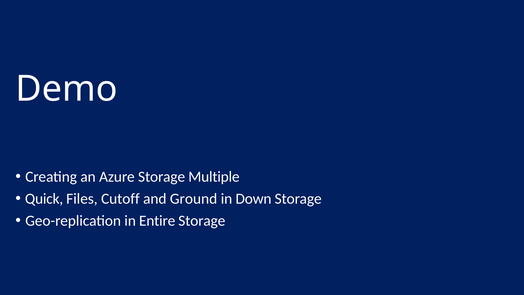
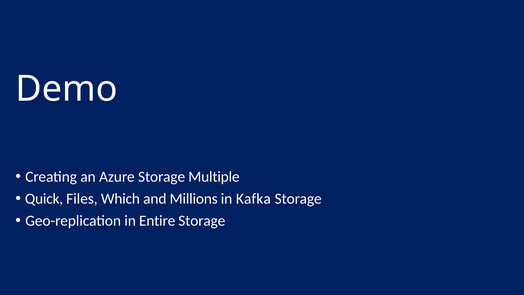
Cutoff: Cutoff -> Which (120, 199)
Ground: Ground -> Millions (194, 199)
Down: Down -> Kafka (253, 199)
